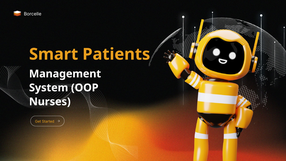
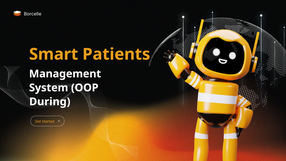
Nurses: Nurses -> During (50, 102)
